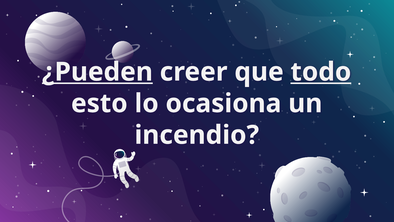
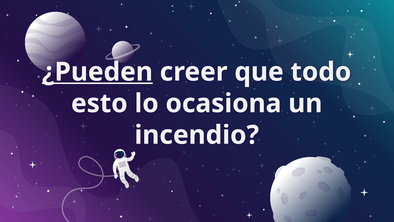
todo underline: present -> none (321, 72)
